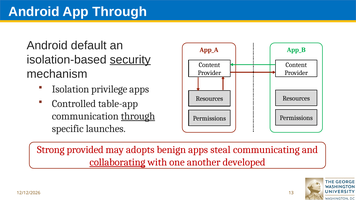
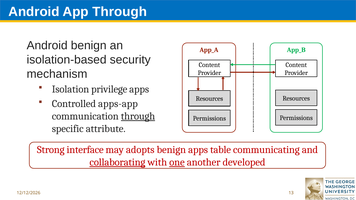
Android default: default -> benign (89, 45)
security underline: present -> none (130, 60)
table-app: table-app -> apps-app (118, 104)
launches: launches -> attribute (106, 129)
provided: provided -> interface (85, 150)
steal: steal -> table (221, 150)
one underline: none -> present (177, 162)
